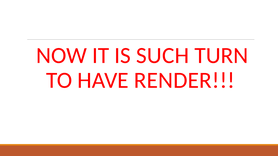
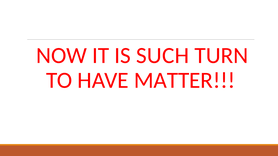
RENDER: RENDER -> MATTER (185, 81)
